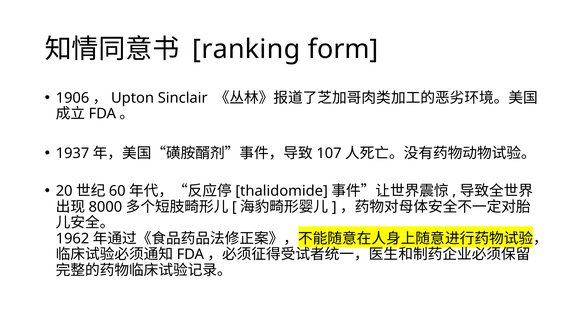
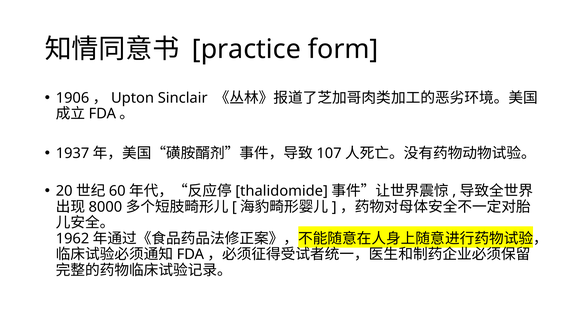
ranking: ranking -> practice (246, 49)
